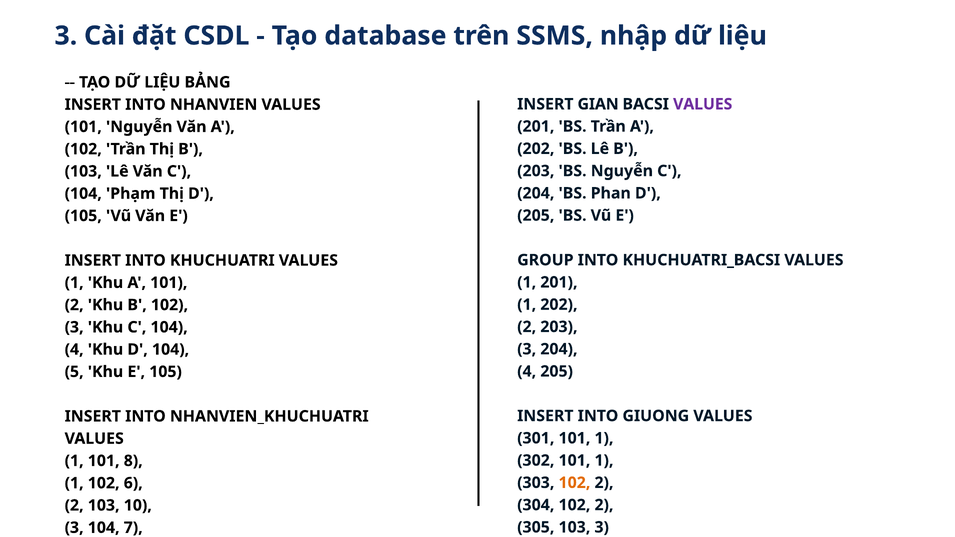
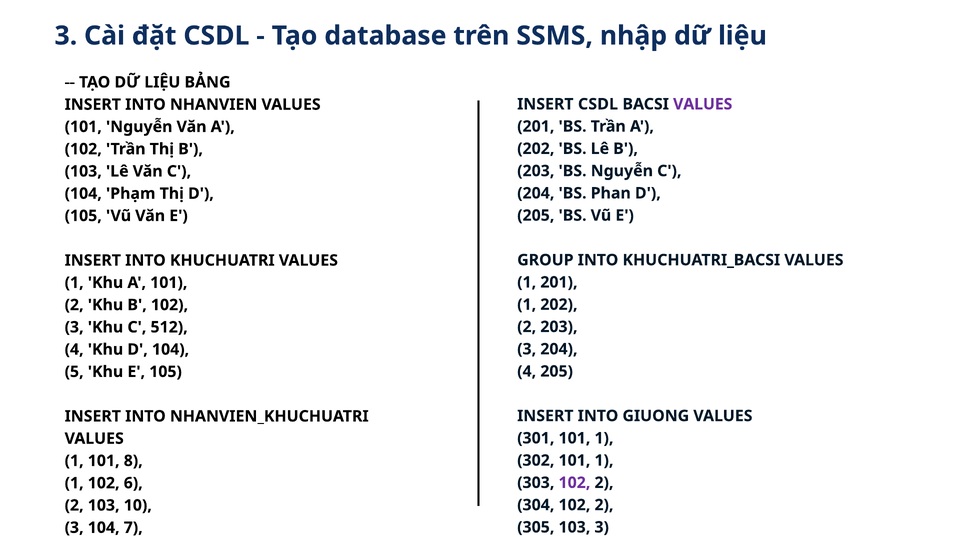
INSERT GIAN: GIAN -> CSDL (598, 104)
Khu C 104: 104 -> 512 (169, 327)
102 colour: orange -> purple (574, 483)
